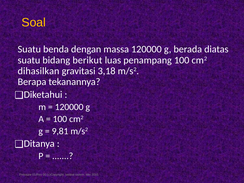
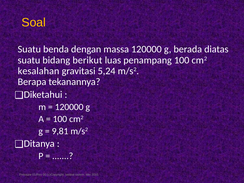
dihasilkan: dihasilkan -> kesalahan (39, 71)
3,18: 3,18 -> 5,24 (107, 71)
